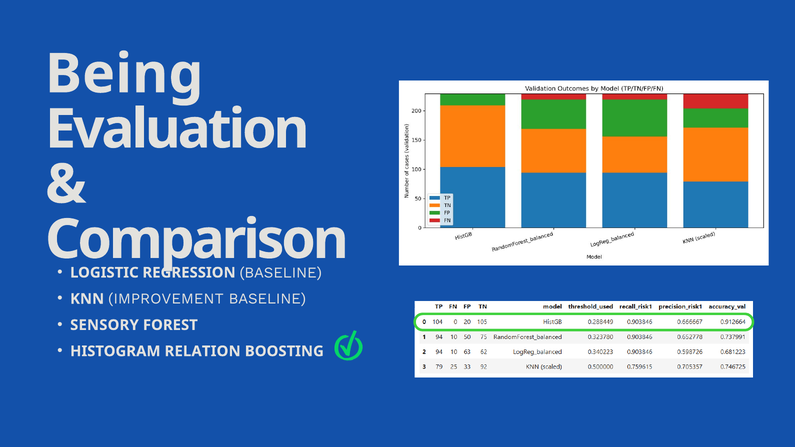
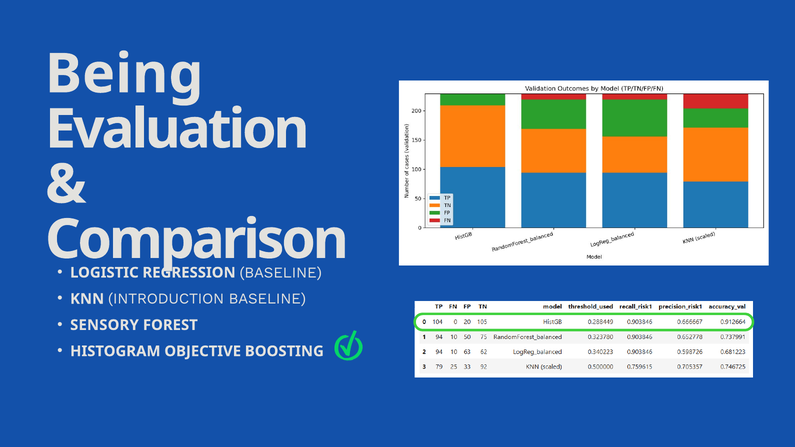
IMPROVEMENT: IMPROVEMENT -> INTRODUCTION (166, 299)
RELATION: RELATION -> OBJECTIVE (203, 351)
